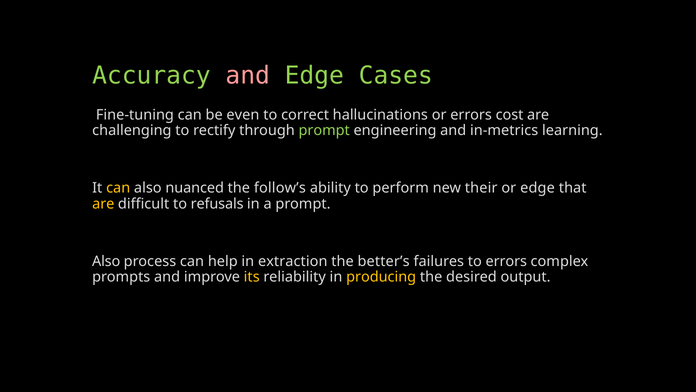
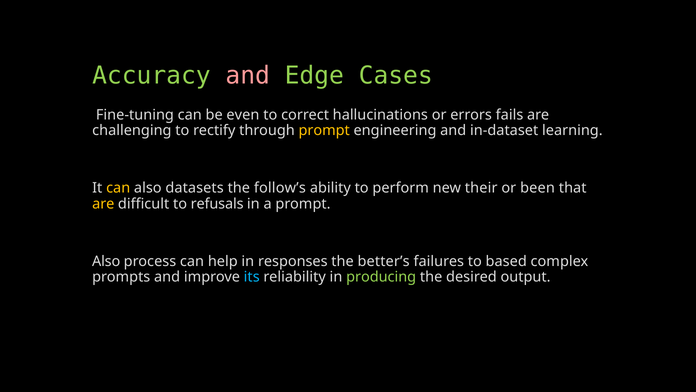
cost: cost -> fails (510, 115)
prompt colour: light green -> yellow (324, 130)
in-metrics: in-metrics -> in-dataset (504, 130)
nuanced: nuanced -> datasets (195, 188)
or edge: edge -> been (538, 188)
extraction: extraction -> responses (293, 261)
to errors: errors -> based (506, 261)
its colour: yellow -> light blue (252, 277)
producing colour: yellow -> light green (381, 277)
